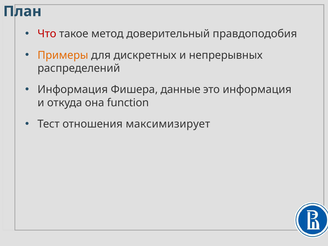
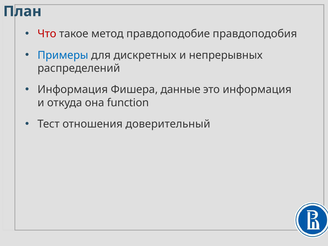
доверительный: доверительный -> правдоподобие (168, 34)
Примеры colour: orange -> blue (63, 55)
максимизирует: максимизирует -> доверительный (168, 124)
